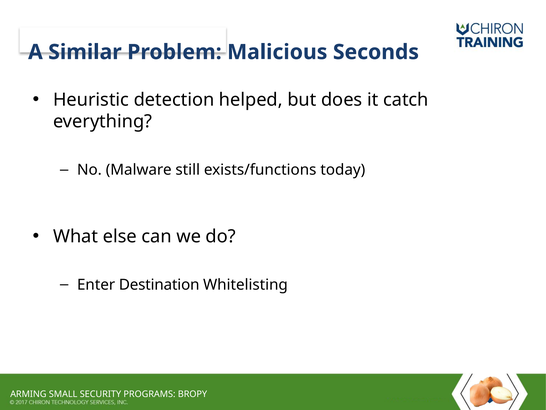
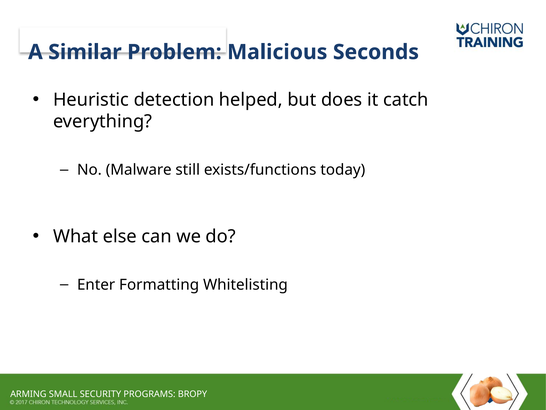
Destination: Destination -> Formatting (159, 284)
